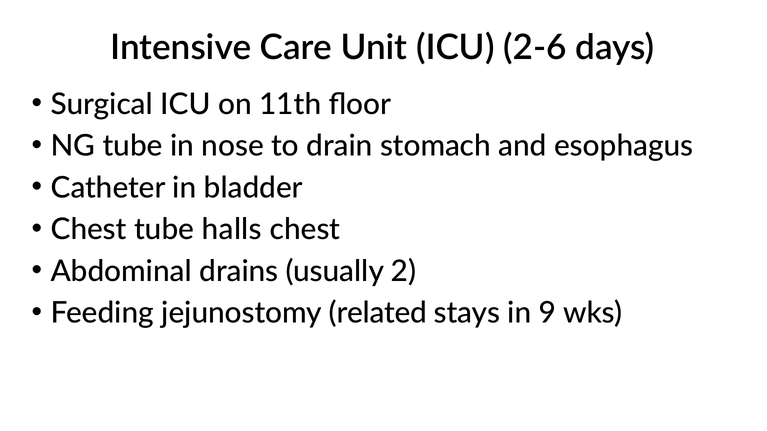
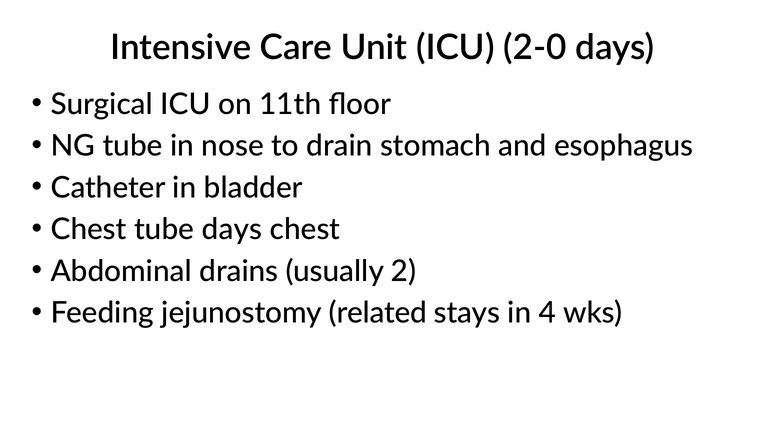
2-6: 2-6 -> 2-0 (535, 47)
tube halls: halls -> days (232, 230)
9: 9 -> 4 (548, 313)
